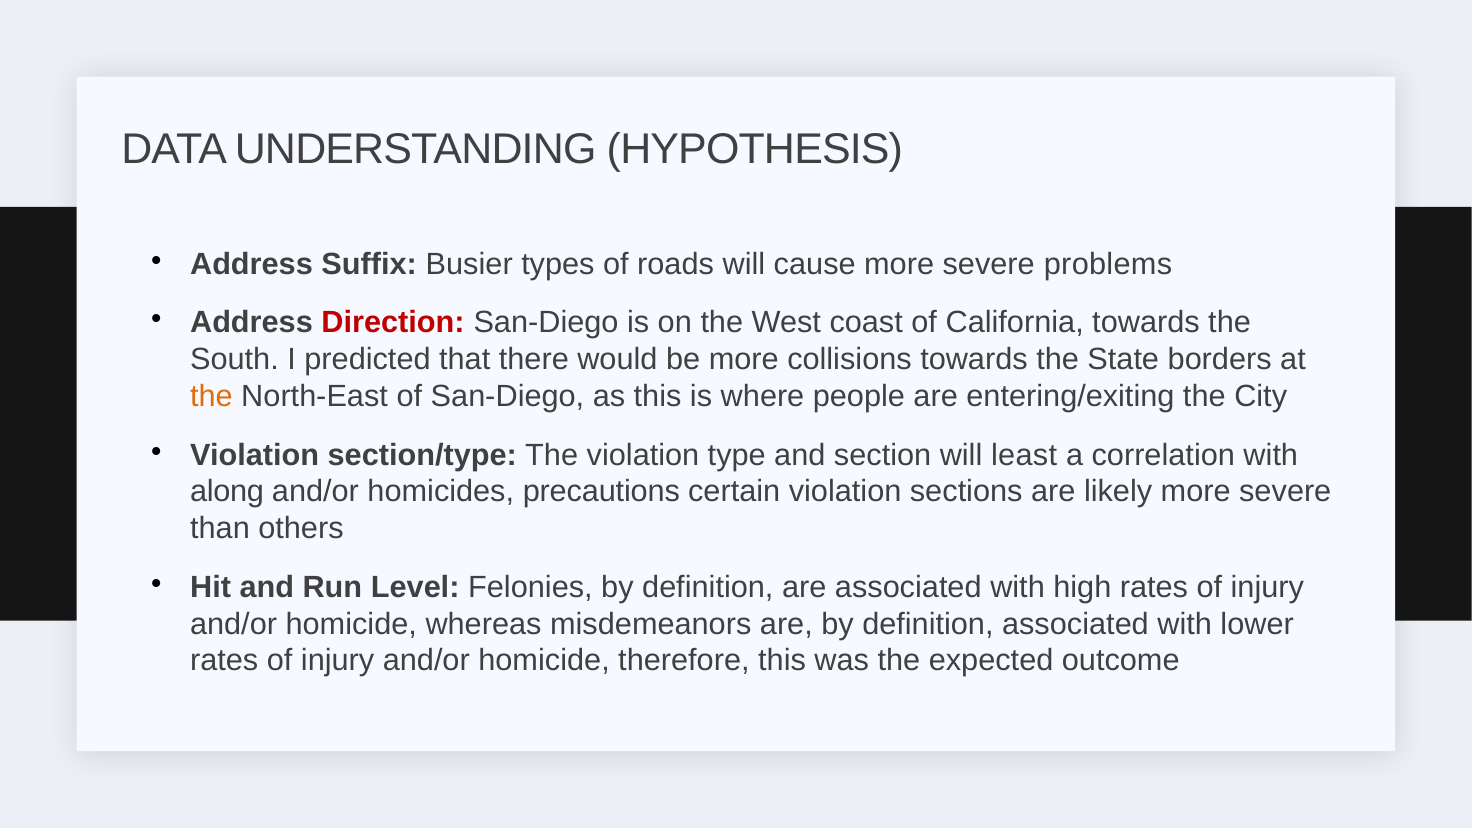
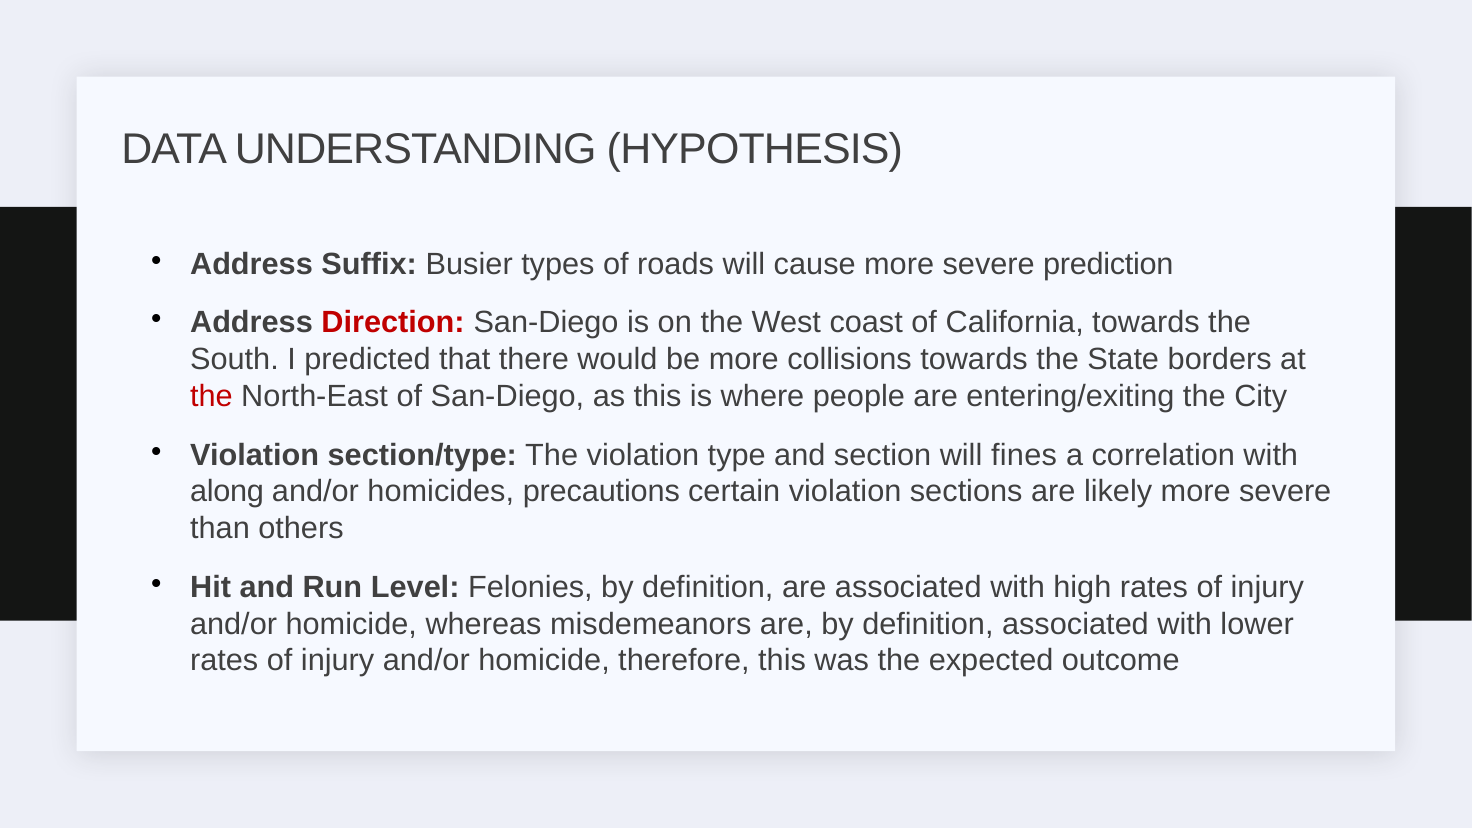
problems: problems -> prediction (1108, 264)
the colour: orange -> red (211, 396)
least: least -> fines (1024, 455)
